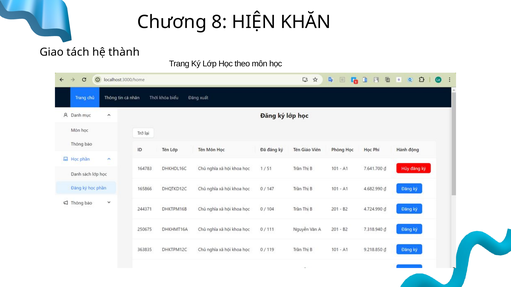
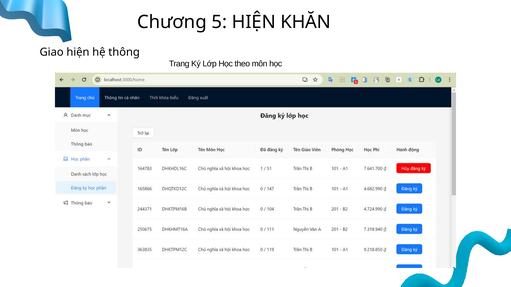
8: 8 -> 5 (219, 22)
Giao tách: tách -> hiện (78, 52)
thành: thành -> thông (124, 52)
